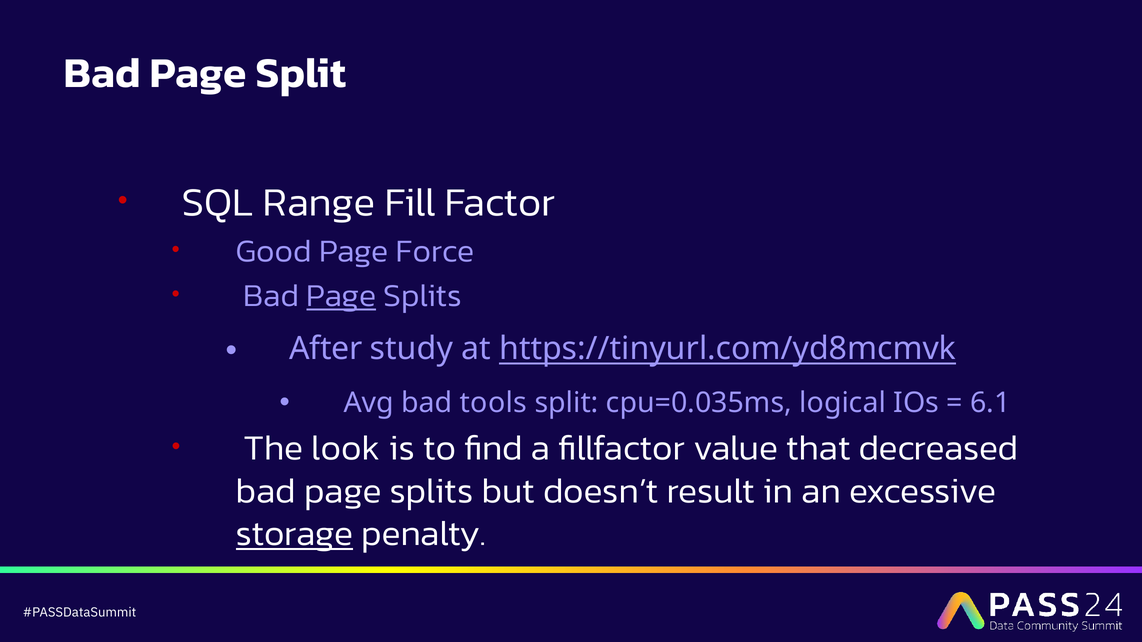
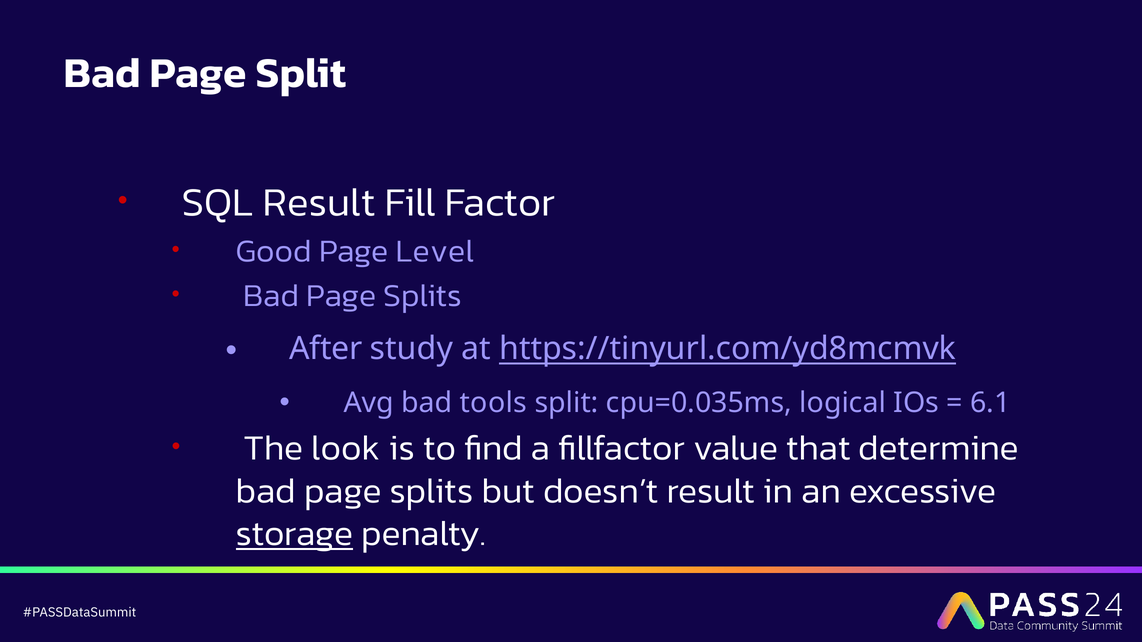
SQL Range: Range -> Result (319, 202)
Force: Force -> Level (435, 251)
Page underline: present -> none (341, 296)
decreased: decreased -> determine (939, 448)
